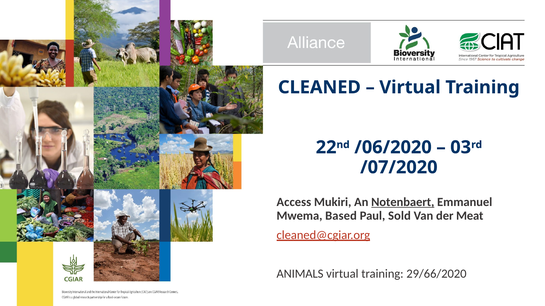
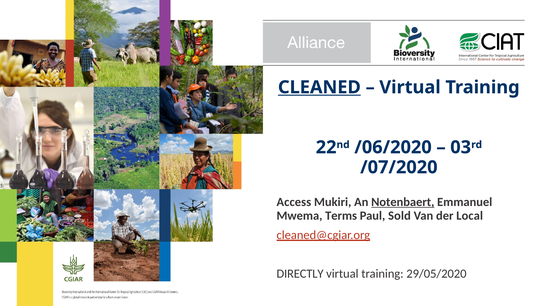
CLEANED underline: none -> present (319, 87)
Based: Based -> Terms (341, 216)
Meat: Meat -> Local (470, 216)
ANIMALS: ANIMALS -> DIRECTLY (300, 274)
29/66/2020: 29/66/2020 -> 29/05/2020 (436, 274)
